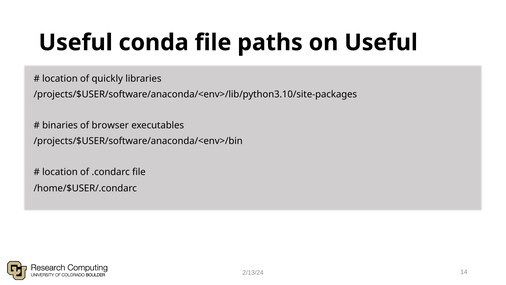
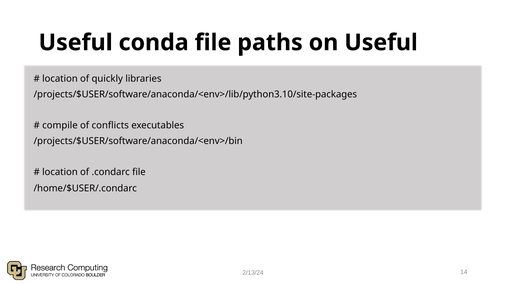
binaries: binaries -> compile (60, 125)
browser: browser -> conflicts (110, 125)
